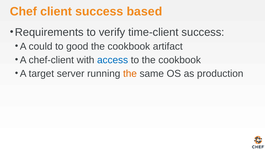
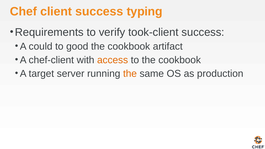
based: based -> typing (145, 11)
time-client: time-client -> took-client (153, 32)
access colour: blue -> orange (113, 60)
